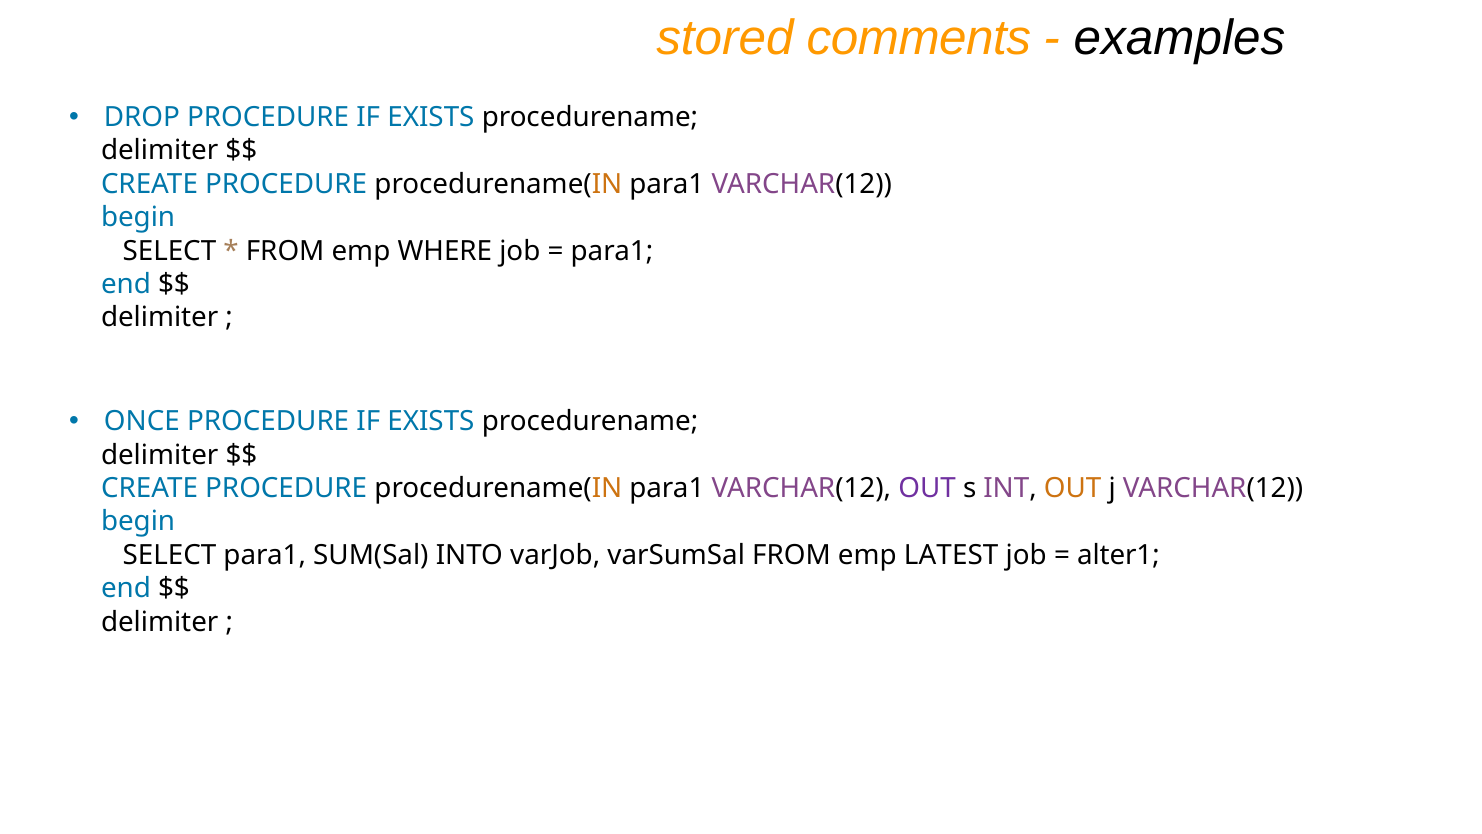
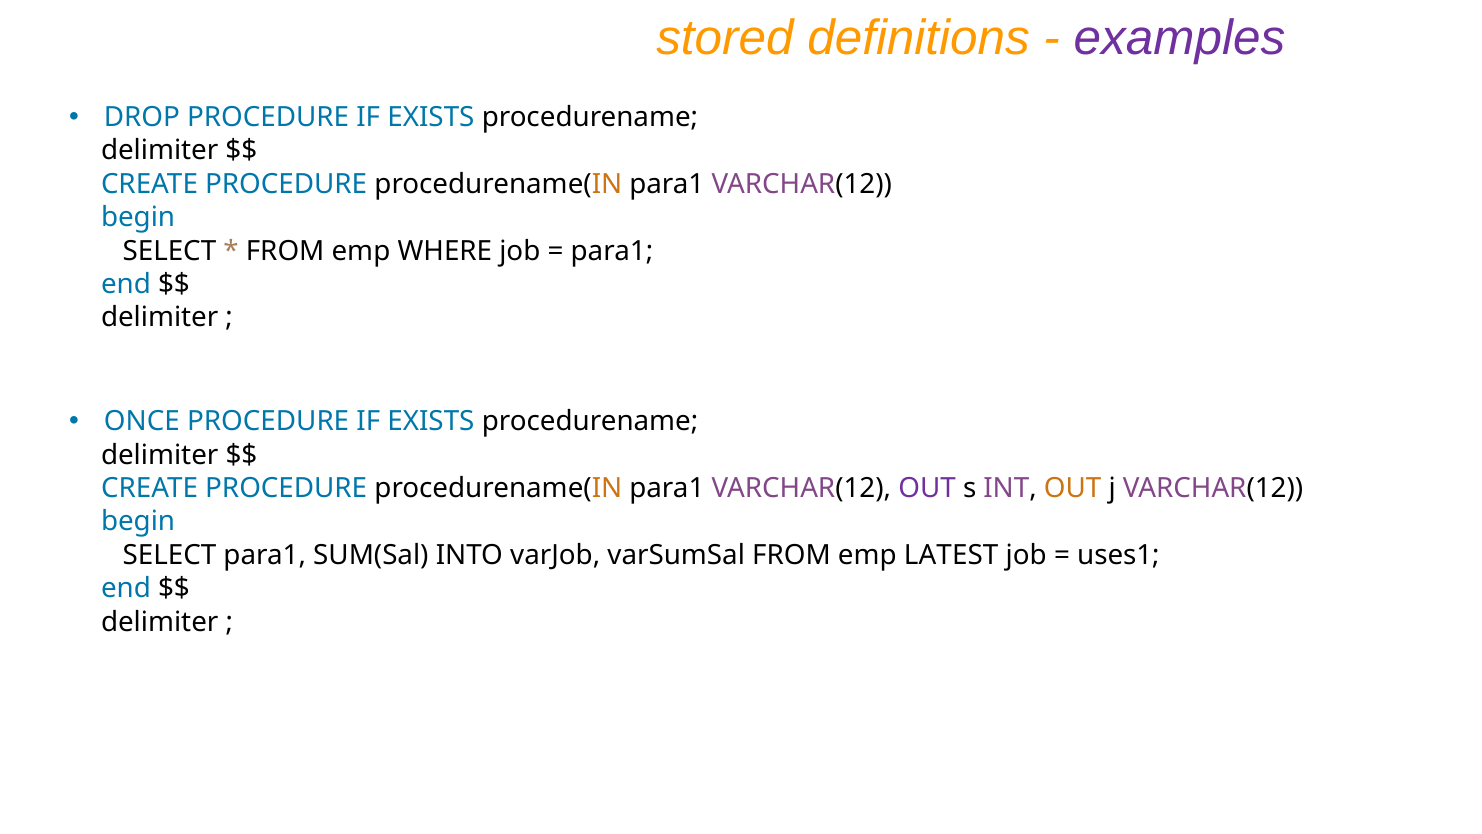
comments: comments -> definitions (919, 39)
examples colour: black -> purple (1179, 39)
alter1: alter1 -> uses1 (1118, 555)
